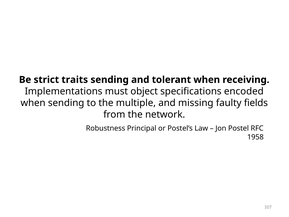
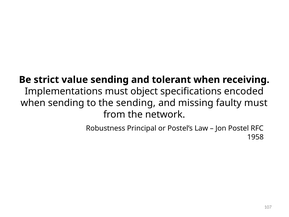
traits: traits -> value (75, 80)
the multiple: multiple -> sending (136, 103)
faulty fields: fields -> must (256, 103)
